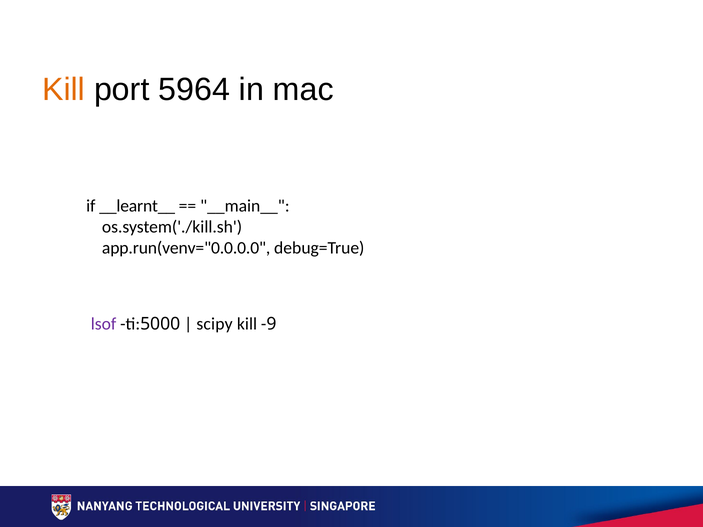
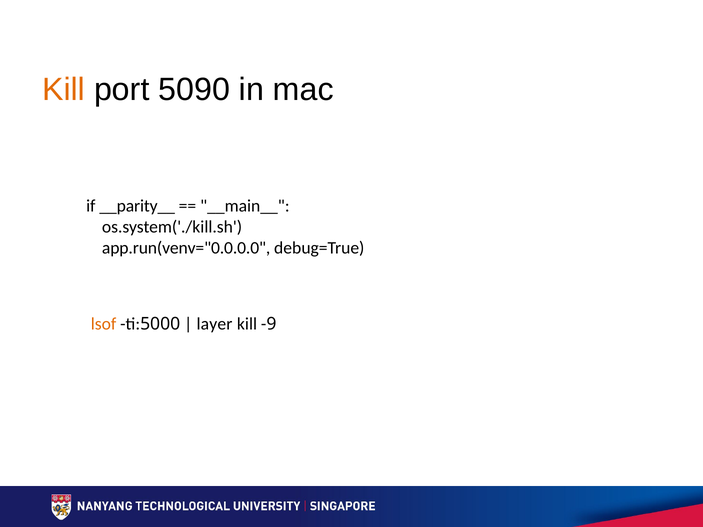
5964: 5964 -> 5090 (194, 90)
__learnt__: __learnt__ -> __parity__ (137, 206)
lsof colour: purple -> orange (104, 324)
scipy: scipy -> layer (215, 324)
